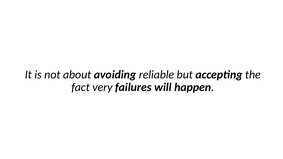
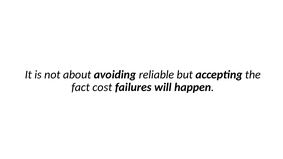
very: very -> cost (102, 87)
